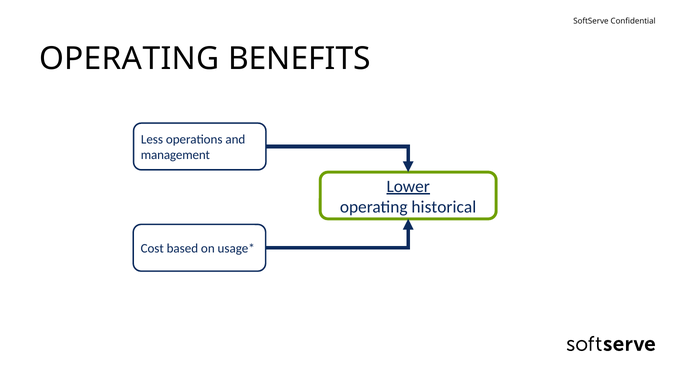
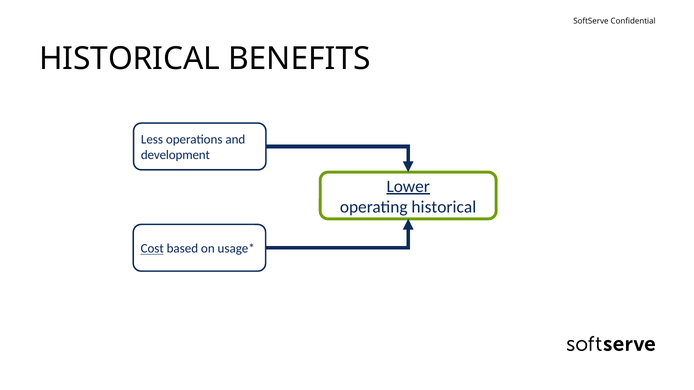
OPERATING: OPERATING -> HISTORICAL (129, 59)
management: management -> development (175, 155)
Cost underline: none -> present (152, 249)
